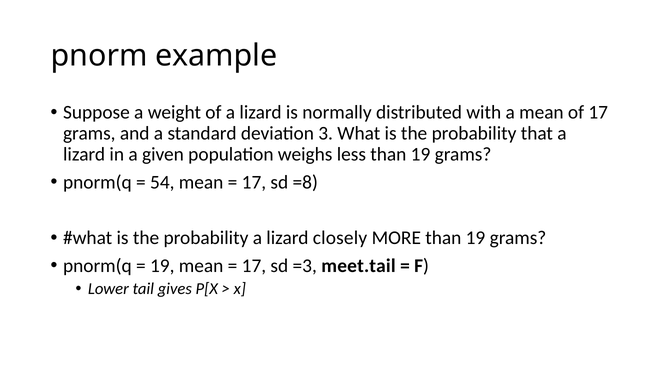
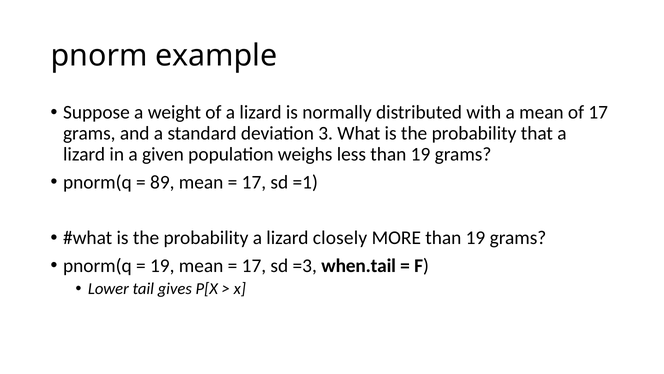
54: 54 -> 89 (162, 182)
=8: =8 -> =1 (305, 182)
meet.tail: meet.tail -> when.tail (359, 265)
